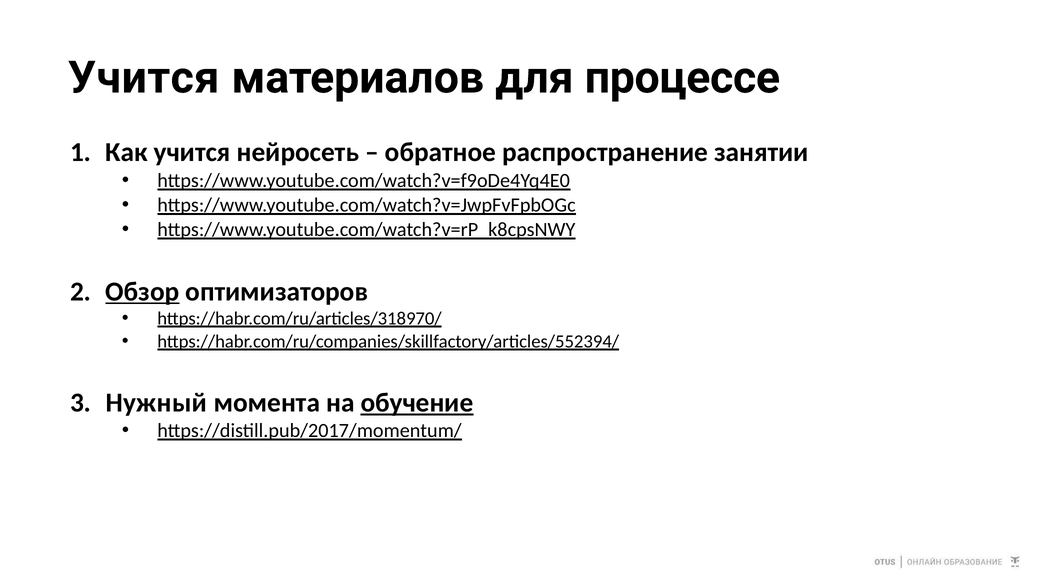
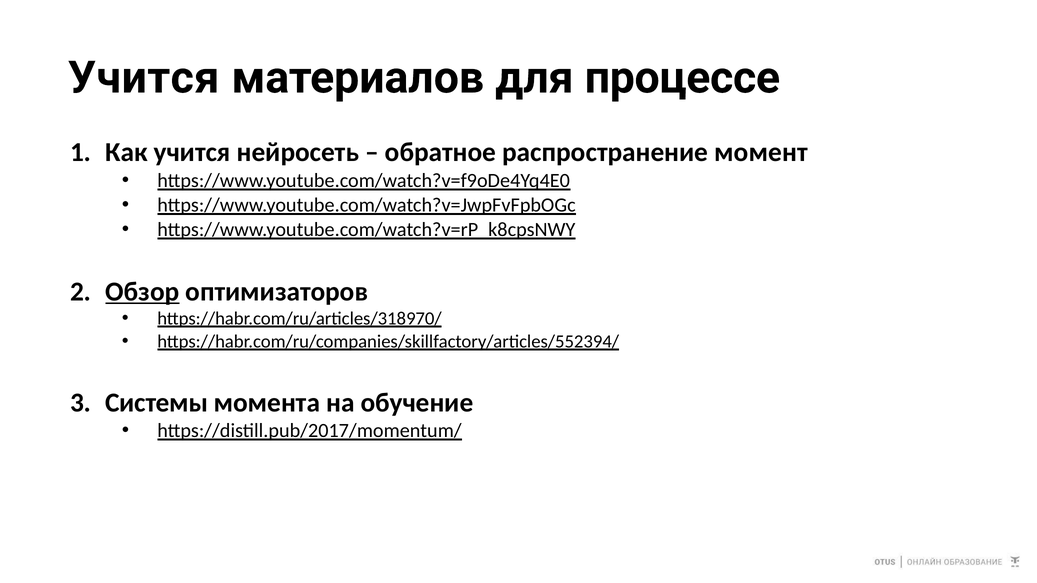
занятии: занятии -> момент (761, 153)
Нужный: Нужный -> Системы (157, 403)
обучение underline: present -> none (417, 403)
